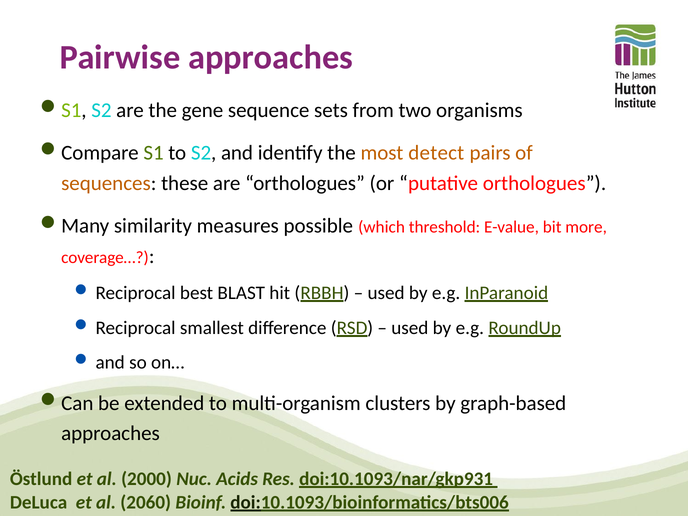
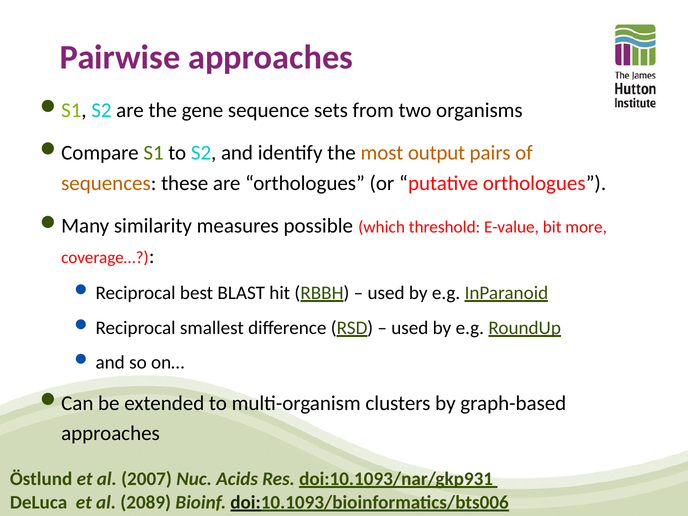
detect: detect -> output (437, 153)
2000: 2000 -> 2007 (146, 479)
2060: 2060 -> 2089 (146, 502)
